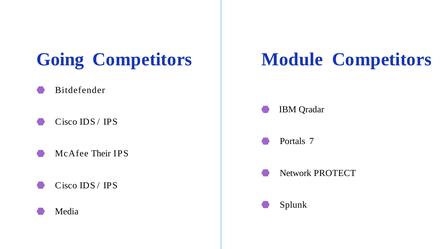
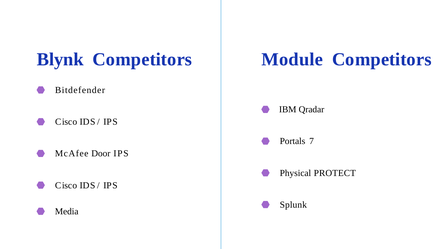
Going: Going -> Blynk (60, 59)
Their: Their -> Door (101, 153)
Network: Network -> Physical (295, 173)
